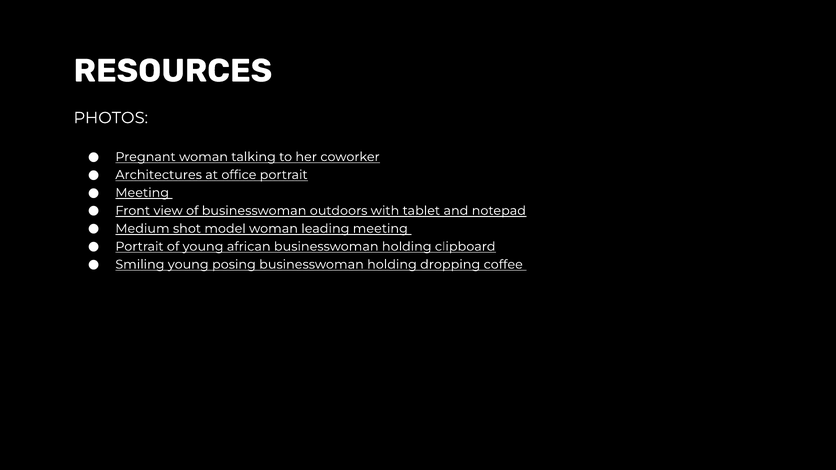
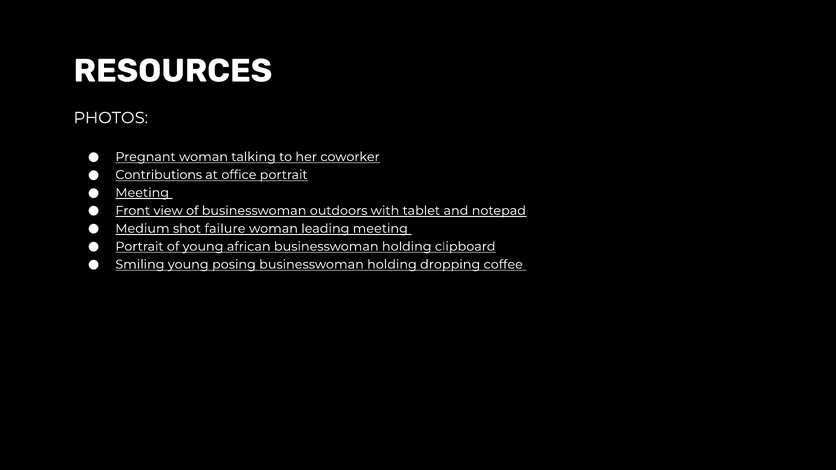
Architectures: Architectures -> Contributions (159, 175)
model: model -> failure (225, 229)
